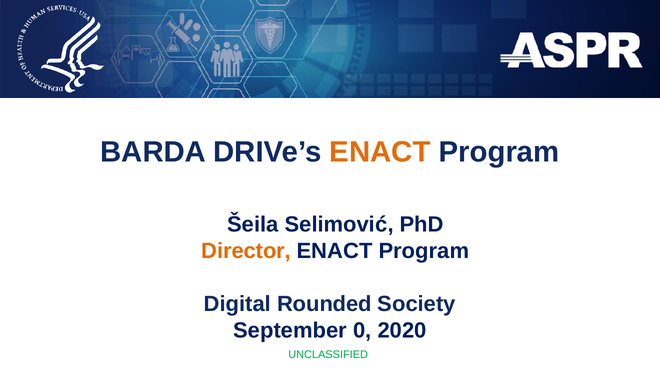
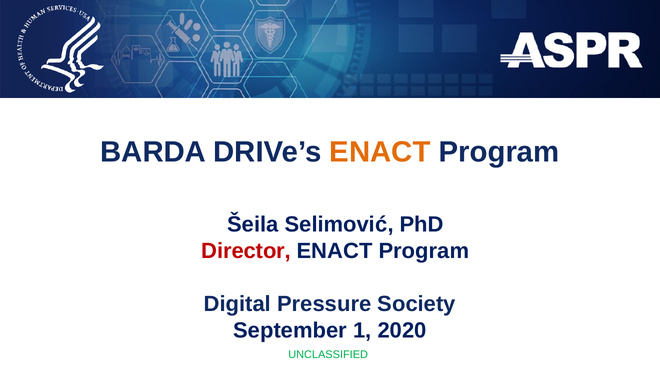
Director colour: orange -> red (246, 251)
Rounded: Rounded -> Pressure (324, 304)
0: 0 -> 1 (362, 331)
